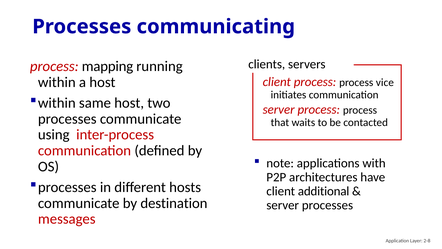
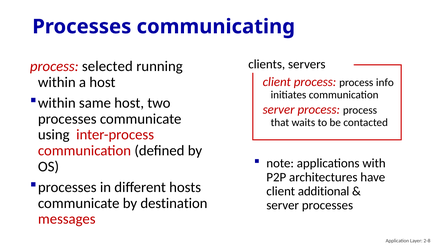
mapping: mapping -> selected (107, 66)
vice: vice -> info (385, 82)
